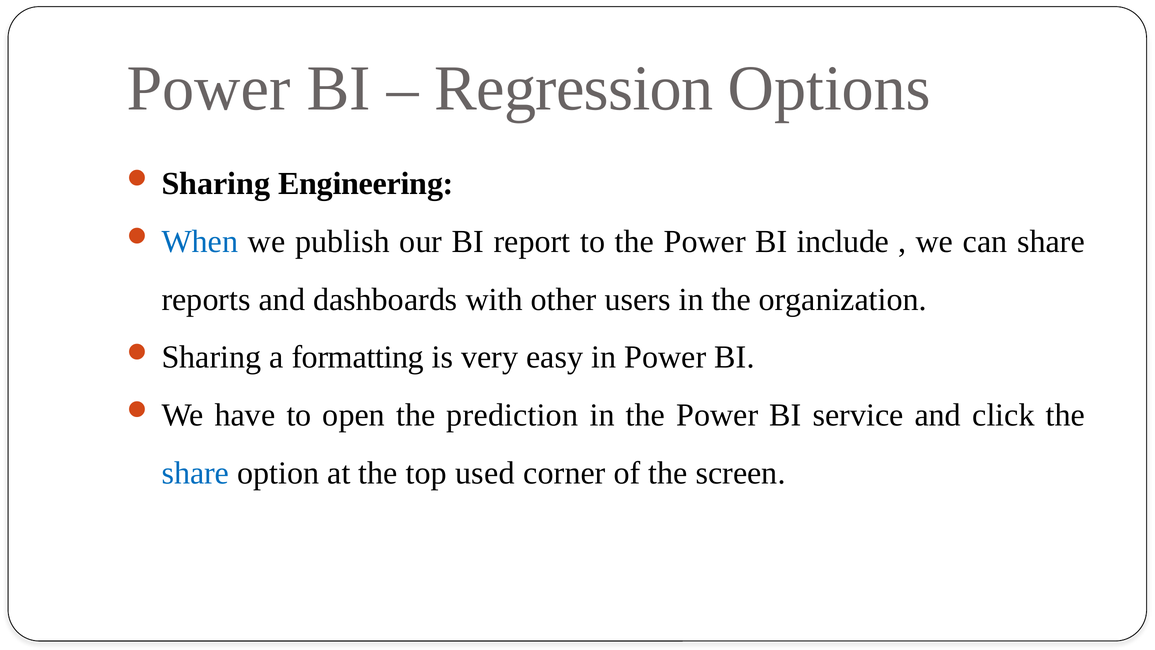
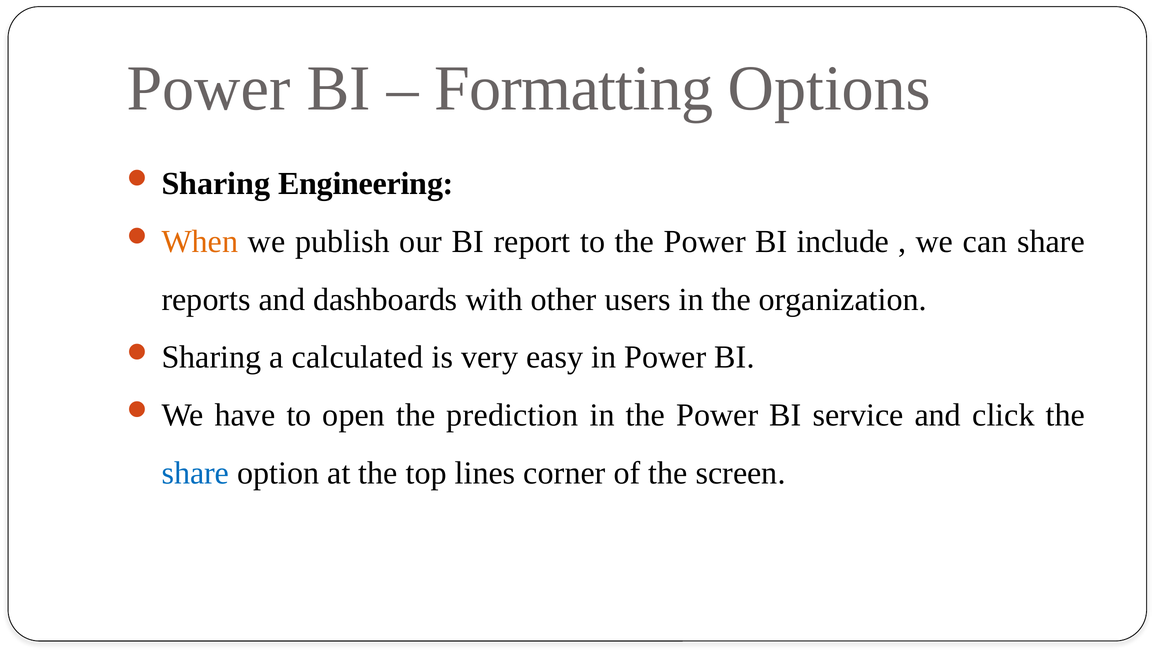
Regression: Regression -> Formatting (574, 89)
When colour: blue -> orange (200, 242)
formatting: formatting -> calculated (358, 357)
used: used -> lines (485, 473)
